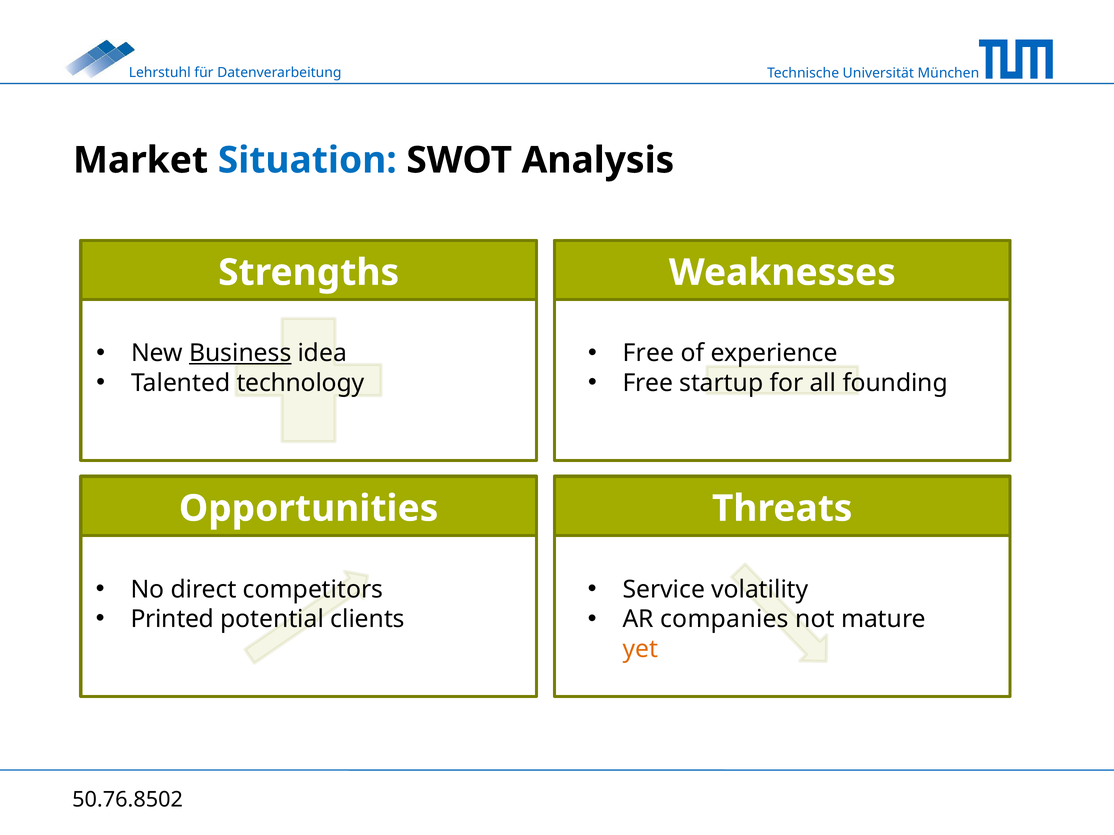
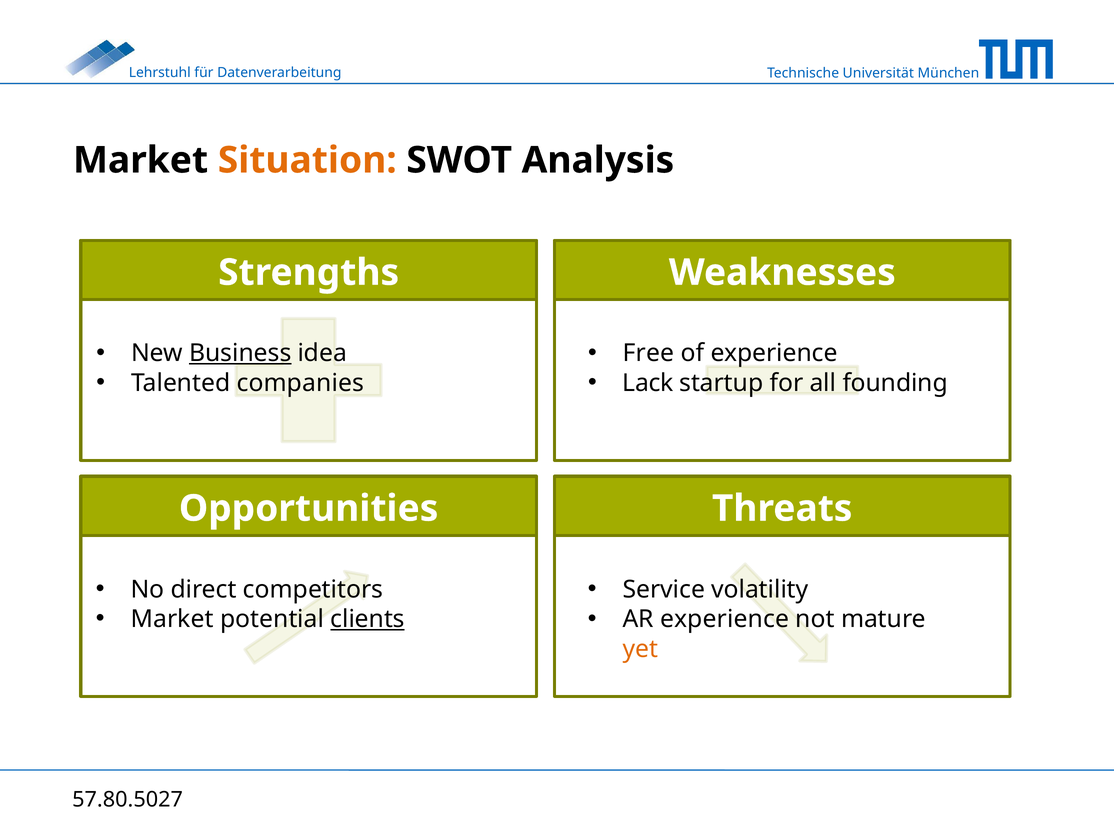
Situation colour: blue -> orange (307, 160)
technology: technology -> companies (300, 383)
Free: Free -> Lack (648, 383)
Printed: Printed -> Market (172, 620)
clients underline: none -> present (368, 620)
AR companies: companies -> experience (725, 620)
50.76.8502: 50.76.8502 -> 57.80.5027 (128, 800)
